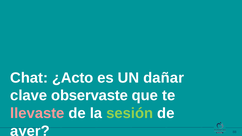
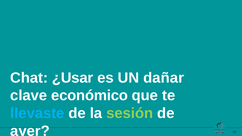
¿Acto: ¿Acto -> ¿Usar (73, 78)
observaste: observaste -> económico (90, 96)
llevaste colour: pink -> light blue (37, 113)
